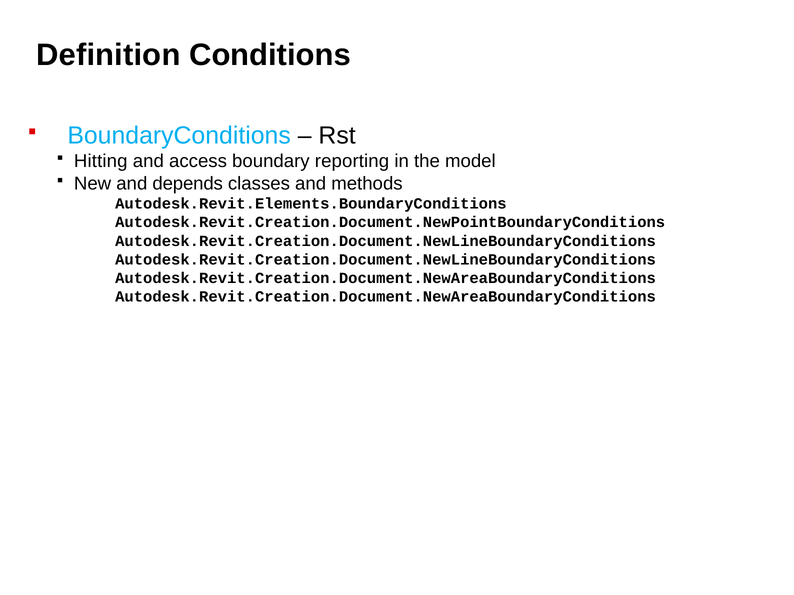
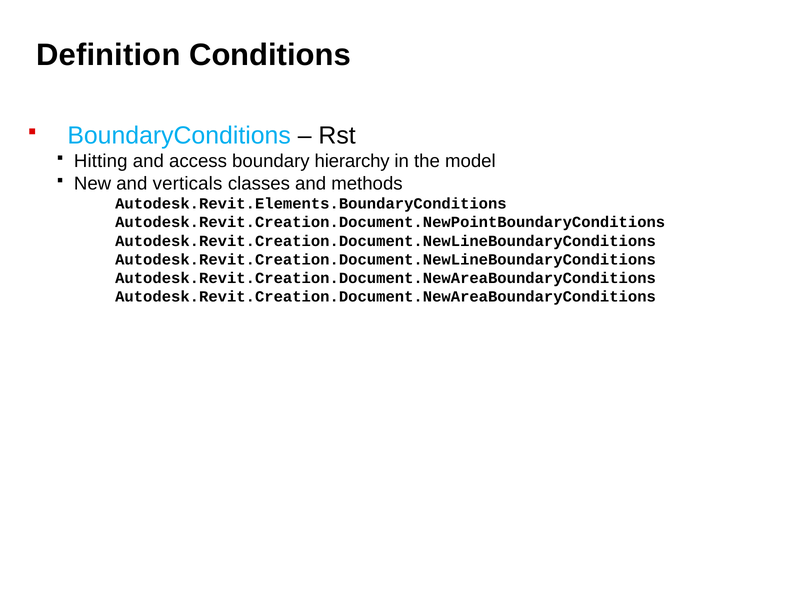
reporting: reporting -> hierarchy (352, 161)
depends: depends -> verticals (188, 184)
